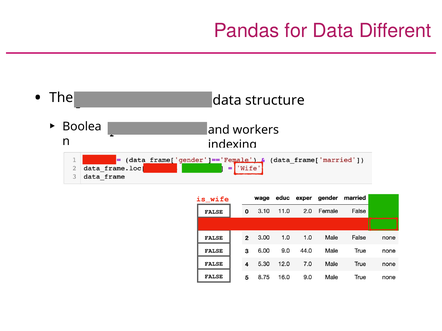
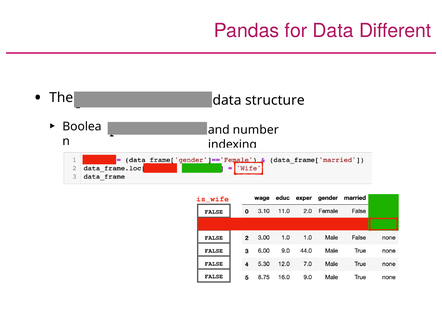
workers: workers -> number (256, 130)
